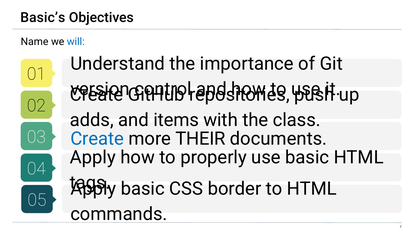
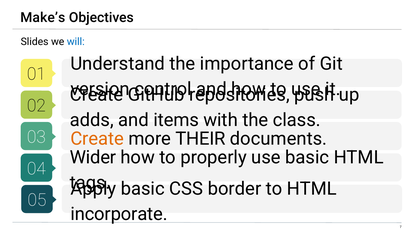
Basic’s: Basic’s -> Make’s (43, 18)
Name: Name -> Slides (35, 42)
Create colour: blue -> orange (97, 139)
Apply: Apply -> Wider (93, 157)
commands: commands -> incorporate (119, 214)
